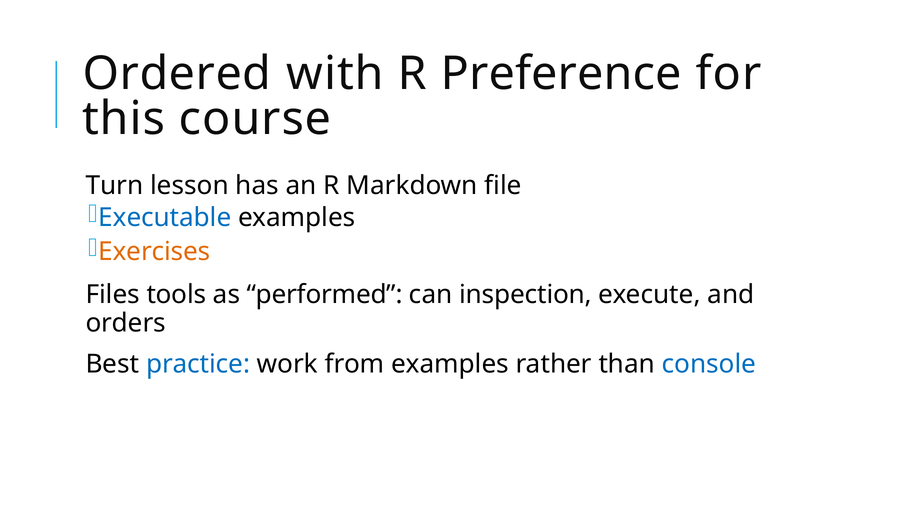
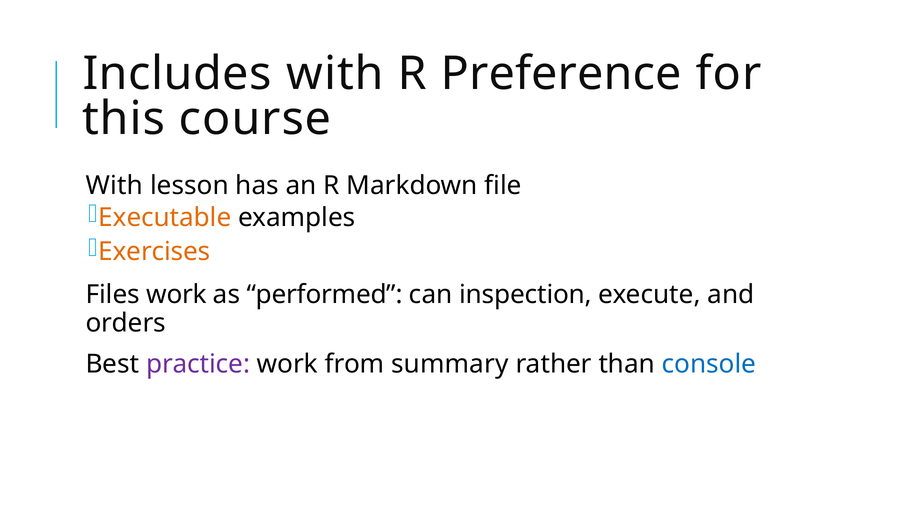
Ordered: Ordered -> Includes (177, 74)
Turn: Turn -> With (114, 186)
Executable colour: blue -> orange (165, 218)
Files tools: tools -> work (176, 295)
practice colour: blue -> purple (198, 364)
from examples: examples -> summary (450, 364)
